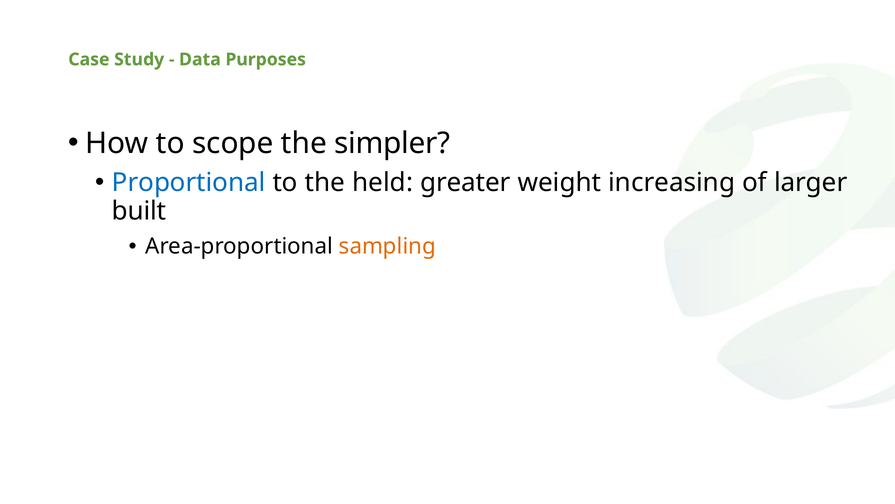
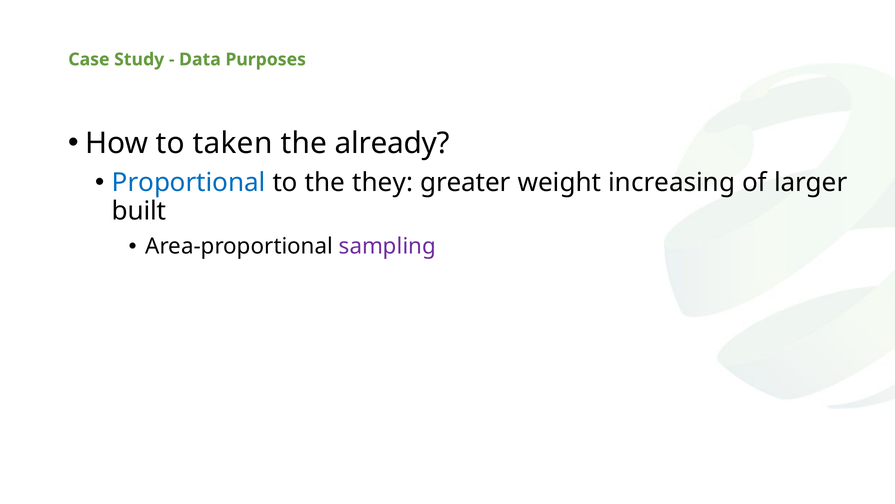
scope: scope -> taken (233, 143)
simpler: simpler -> already (392, 143)
held: held -> they (383, 183)
sampling colour: orange -> purple (387, 246)
